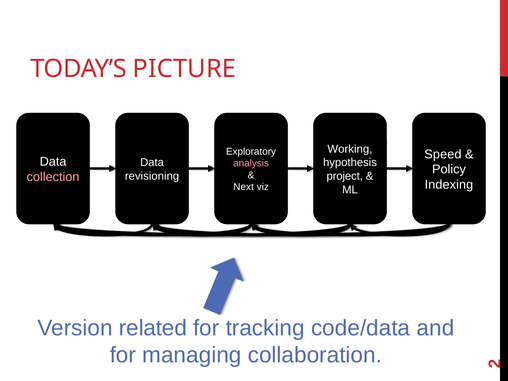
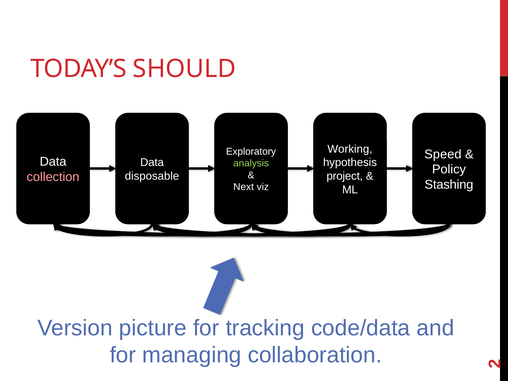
PICTURE: PICTURE -> SHOULD (184, 69)
analysis colour: pink -> light green (251, 163)
revisioning: revisioning -> disposable (152, 176)
Indexing: Indexing -> Stashing (449, 185)
related: related -> picture (153, 328)
